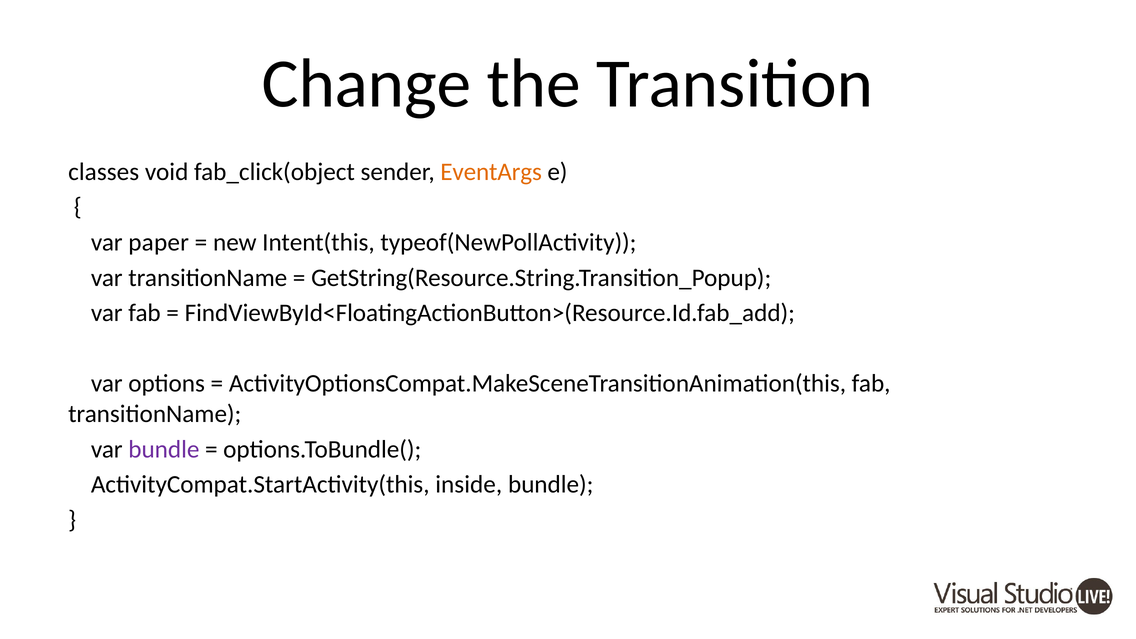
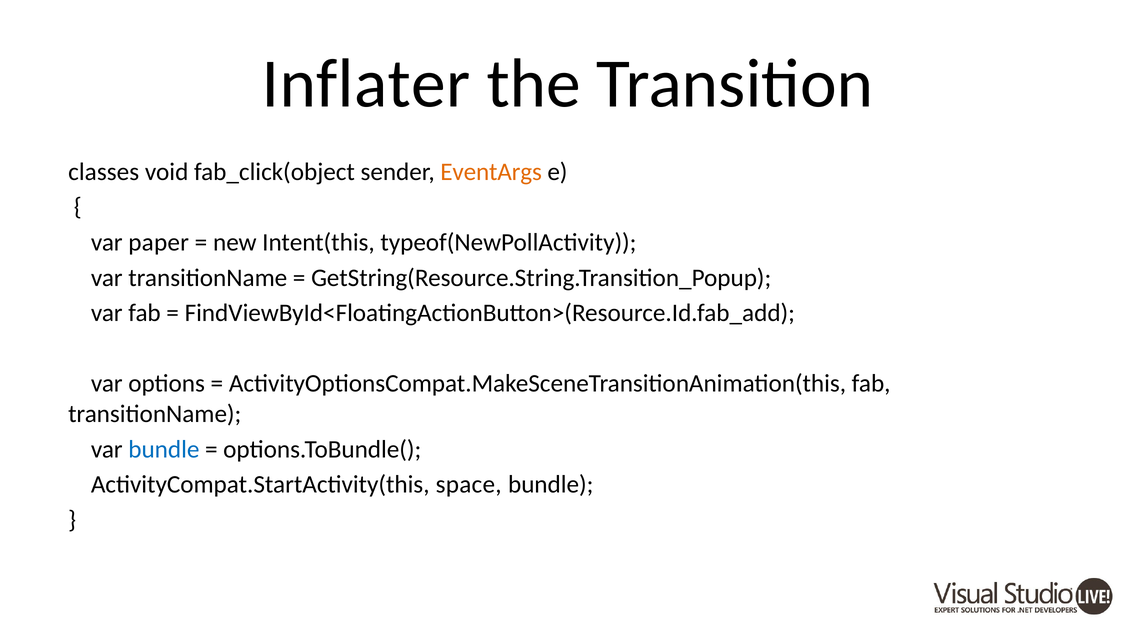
Change: Change -> Inflater (366, 84)
bundle colour: purple -> blue (164, 449)
inside: inside -> space (469, 485)
